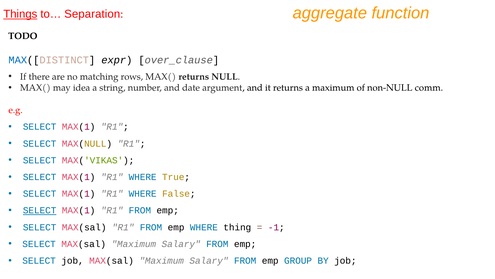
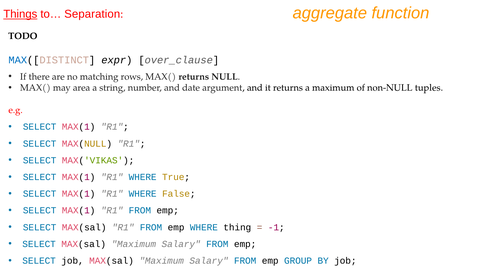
idea: idea -> area (82, 88)
comm: comm -> tuples (429, 88)
SELECT underline: present -> none (40, 210)
